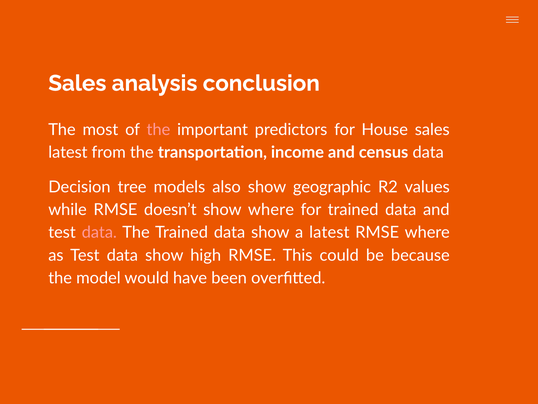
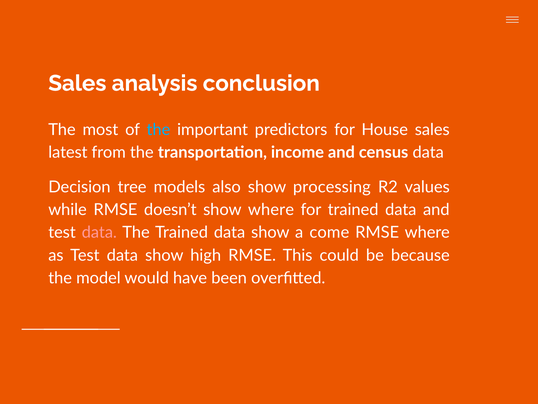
the colour: pink -> light blue (158, 130)
geographic: geographic -> processing (332, 187)
a latest: latest -> come (329, 232)
